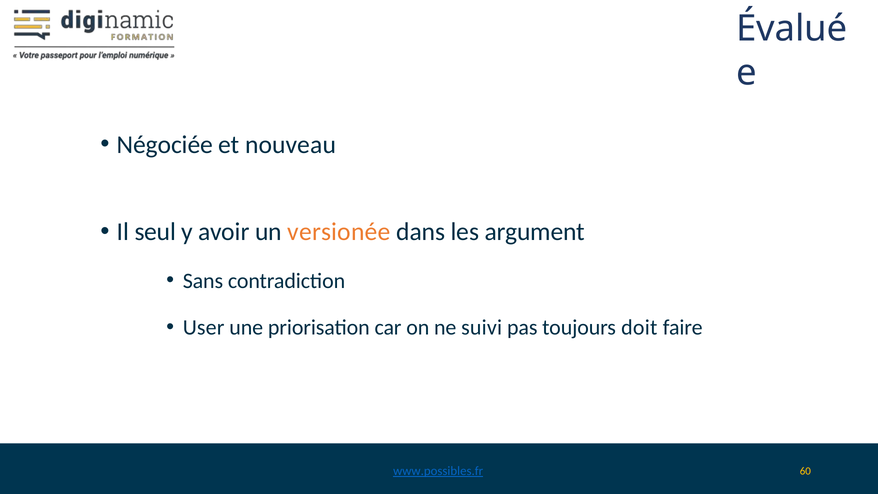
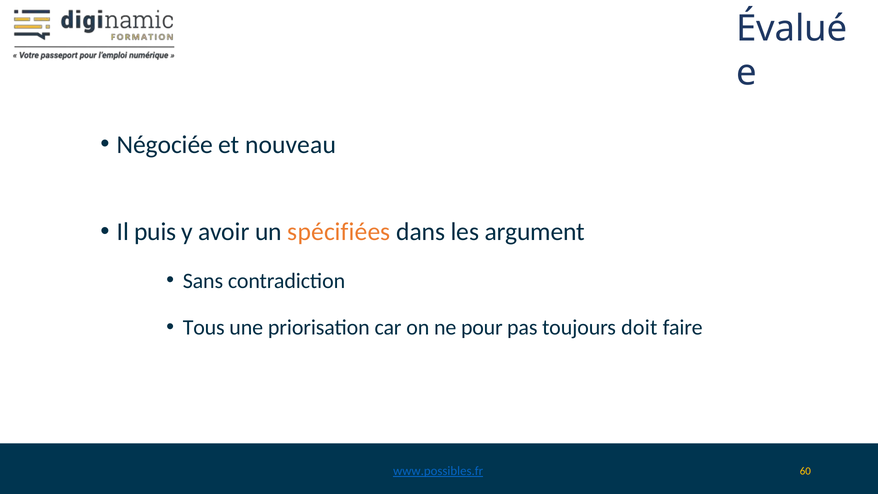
seul: seul -> puis (155, 232)
versionée: versionée -> spécifiées (339, 232)
User: User -> Tous (204, 328)
suivi: suivi -> pour (482, 328)
